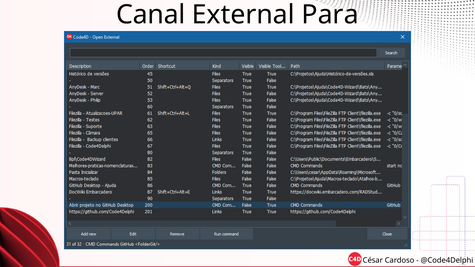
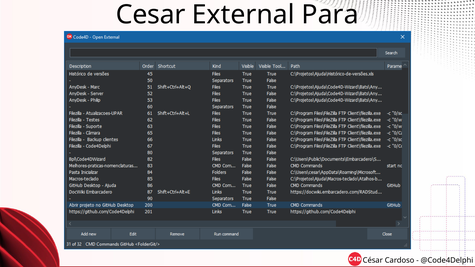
Canal: Canal -> Cesar (151, 15)
